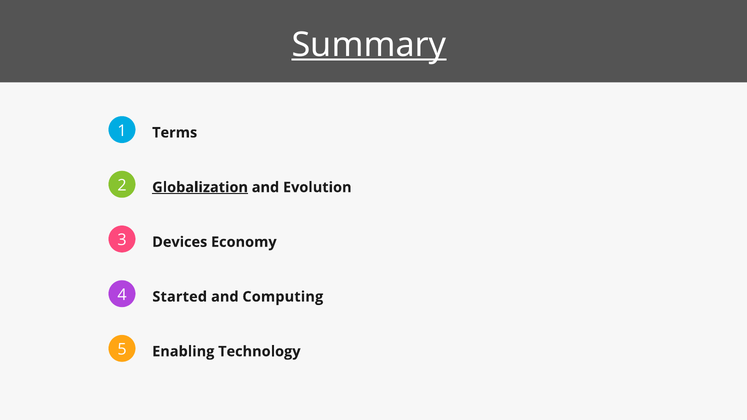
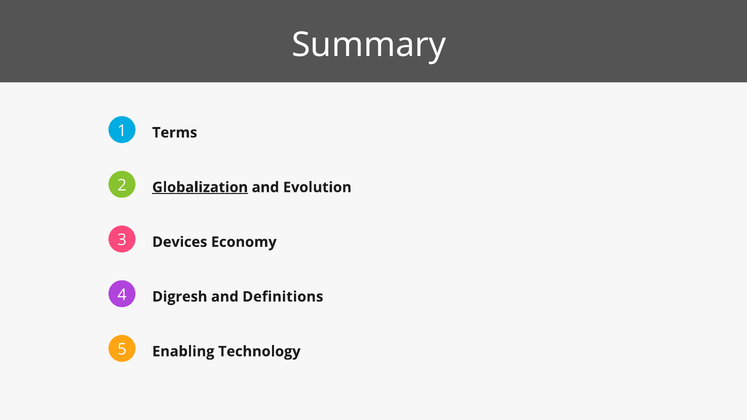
Summary underline: present -> none (369, 45)
Started: Started -> Digresh (180, 297)
Computing: Computing -> Definitions (283, 297)
